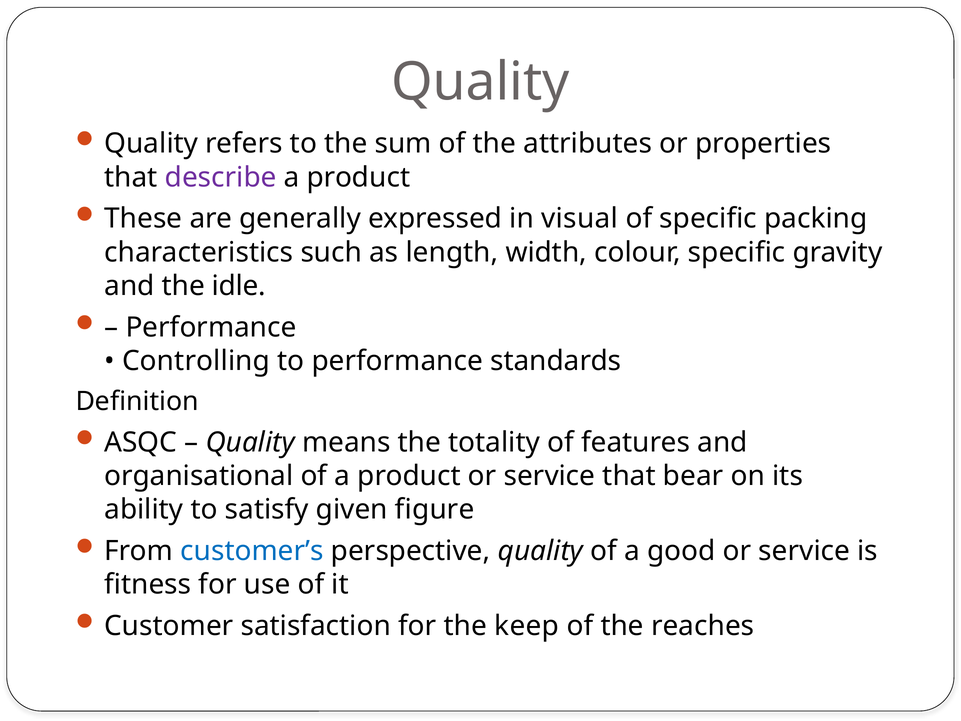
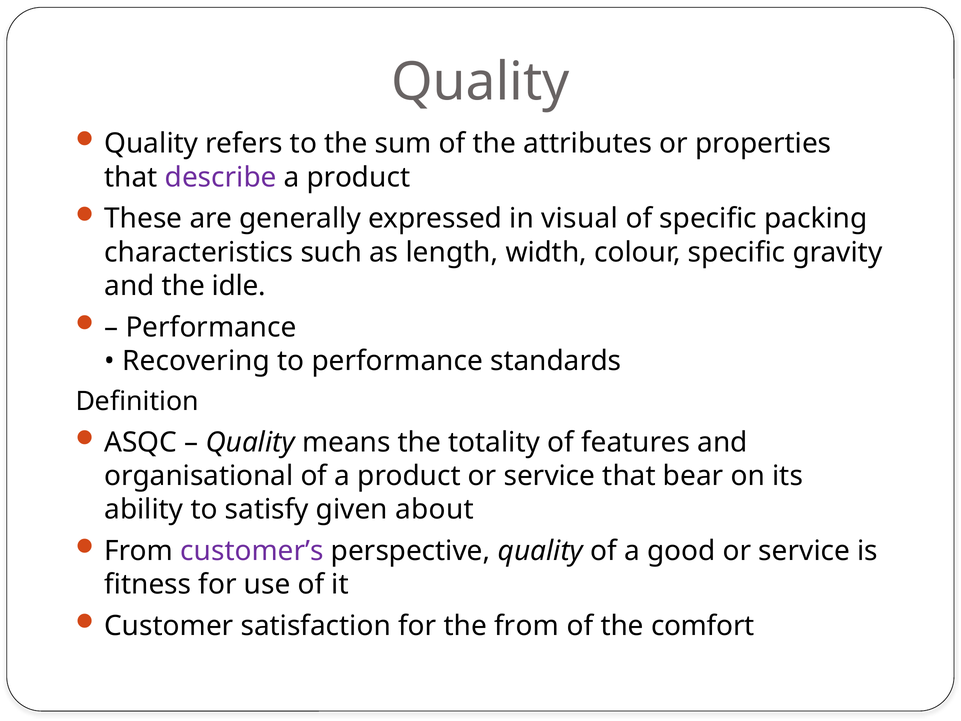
Controlling: Controlling -> Recovering (196, 361)
figure: figure -> about (435, 509)
customer’s colour: blue -> purple (252, 551)
the keep: keep -> from (527, 626)
reaches: reaches -> comfort (703, 626)
